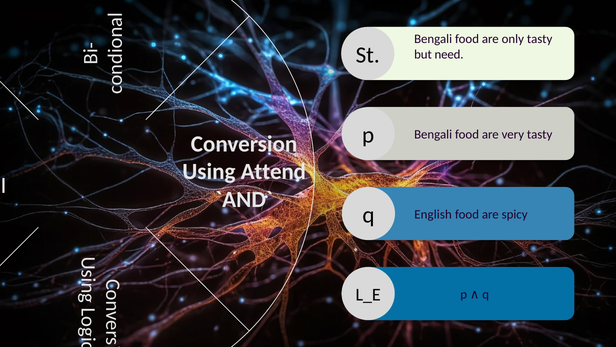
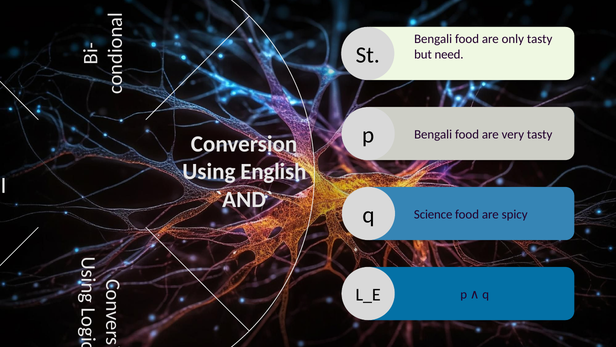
Attend: Attend -> English (273, 171)
English: English -> Science (433, 214)
